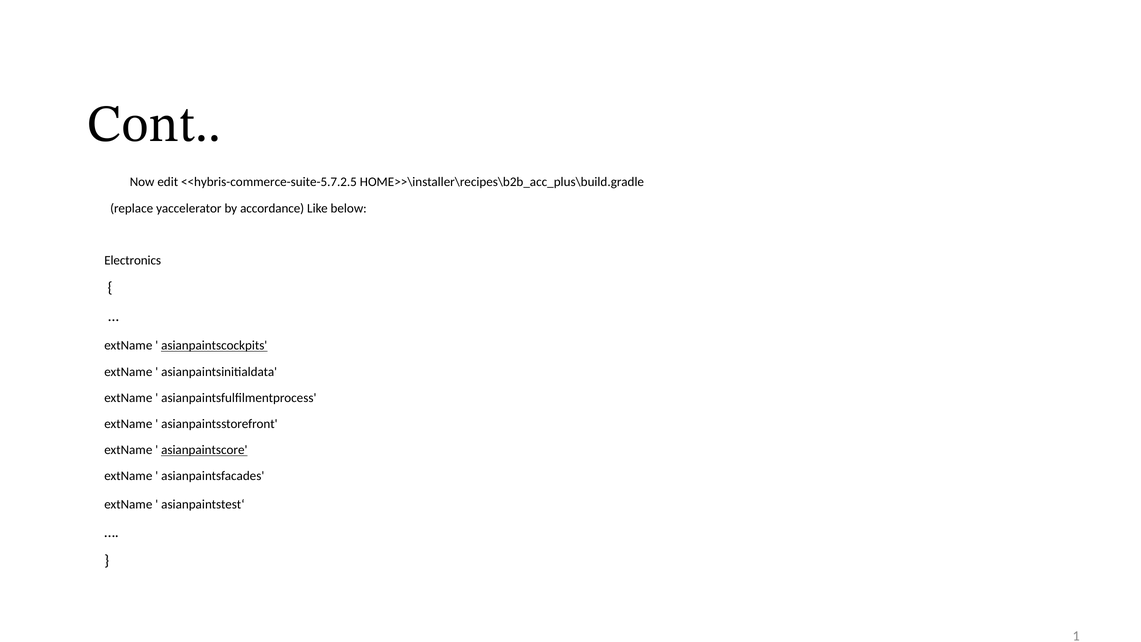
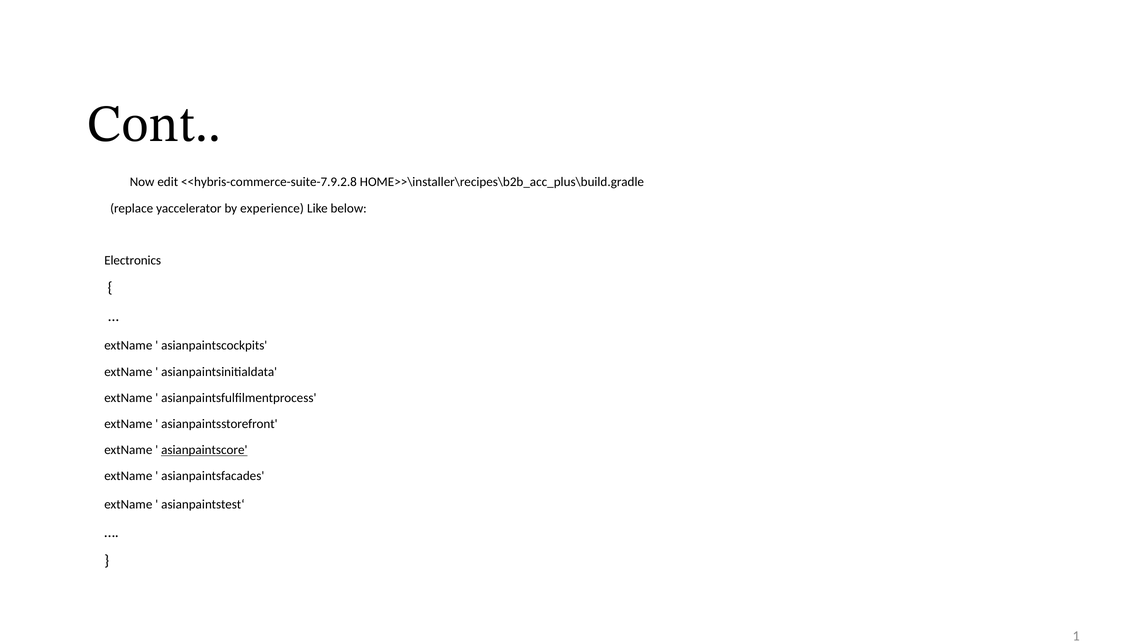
<<hybris-commerce-suite-5.7.2.5: <<hybris-commerce-suite-5.7.2.5 -> <<hybris-commerce-suite-7.9.2.8 (269, 182)
accordance: accordance -> experience (272, 208)
asianpaintscockpits underline: present -> none (214, 345)
